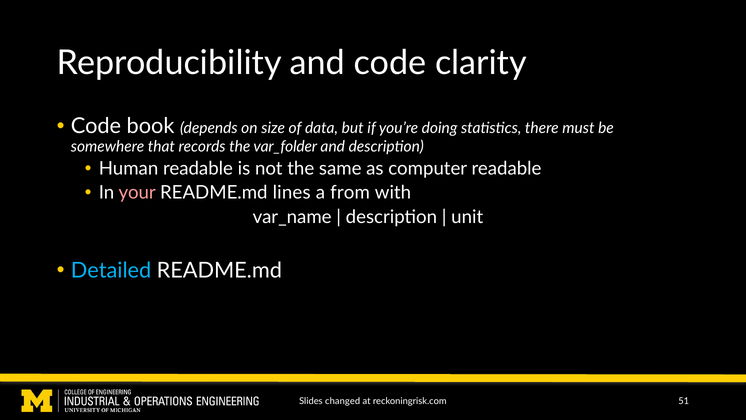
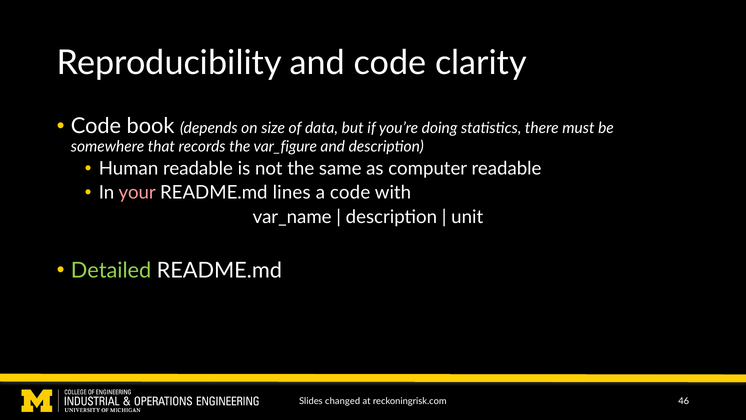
var_folder: var_folder -> var_figure (285, 146)
a from: from -> code (350, 193)
Detailed colour: light blue -> light green (111, 270)
51: 51 -> 46 (684, 401)
